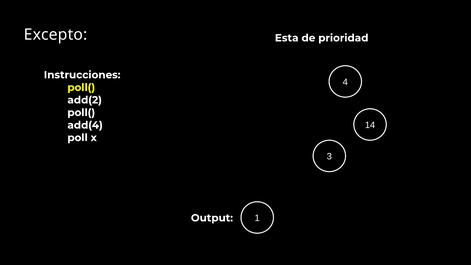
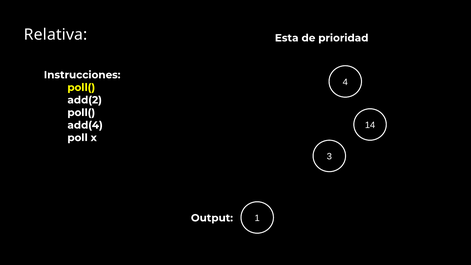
Excepto: Excepto -> Relativa (56, 35)
